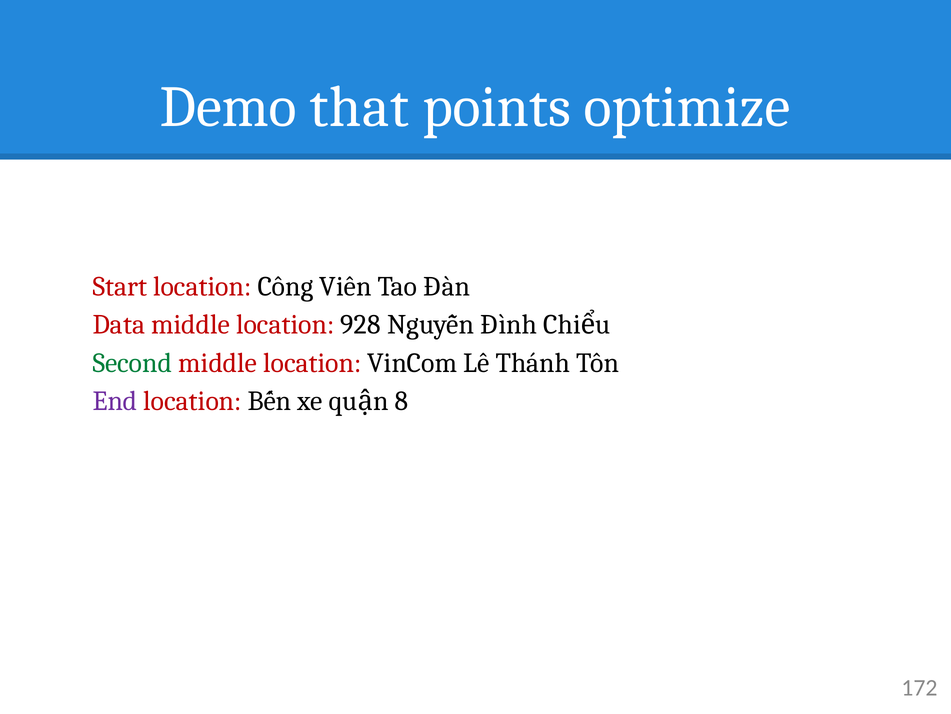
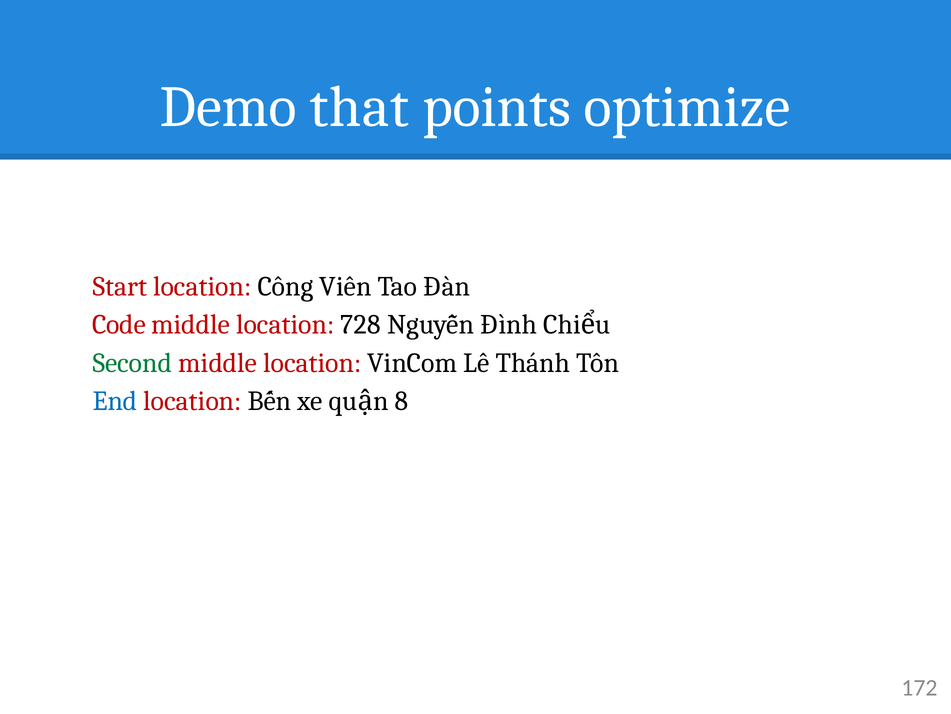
Data: Data -> Code (119, 324)
928: 928 -> 728 (361, 324)
End colour: purple -> blue (115, 401)
